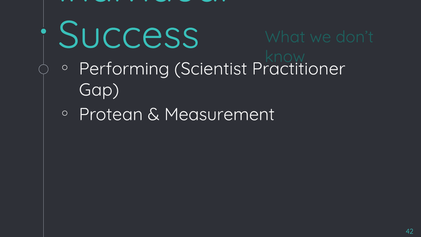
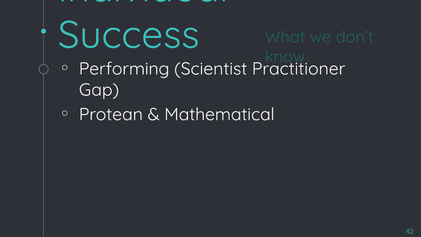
Measurement: Measurement -> Mathematical (219, 114)
